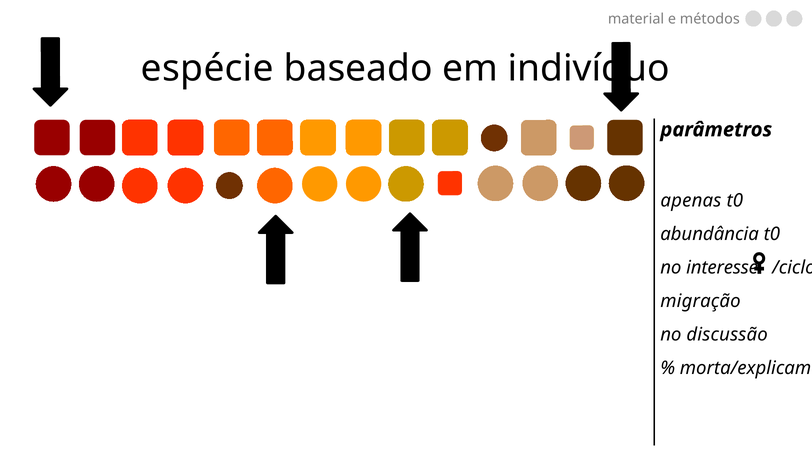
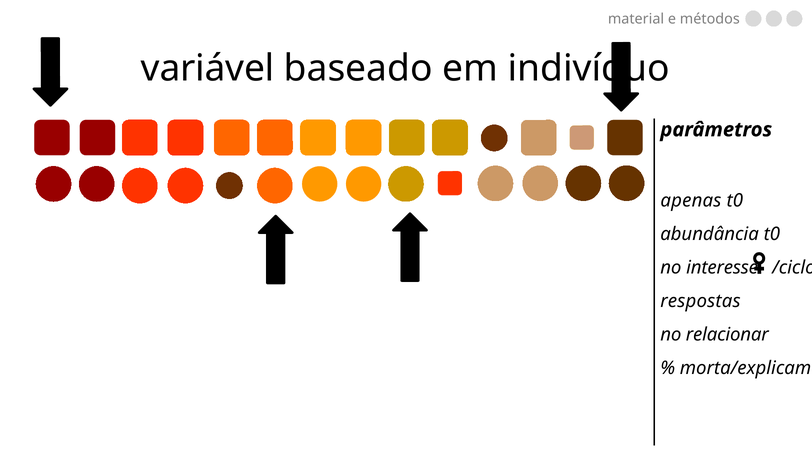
espécie: espécie -> variável (208, 68)
migração: migração -> respostas (700, 301)
discussão: discussão -> relacionar (727, 334)
